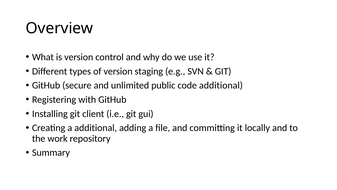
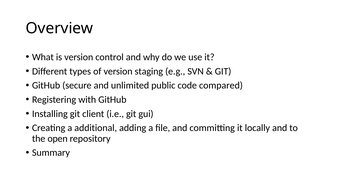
code additional: additional -> compared (221, 85)
work: work -> open (58, 138)
